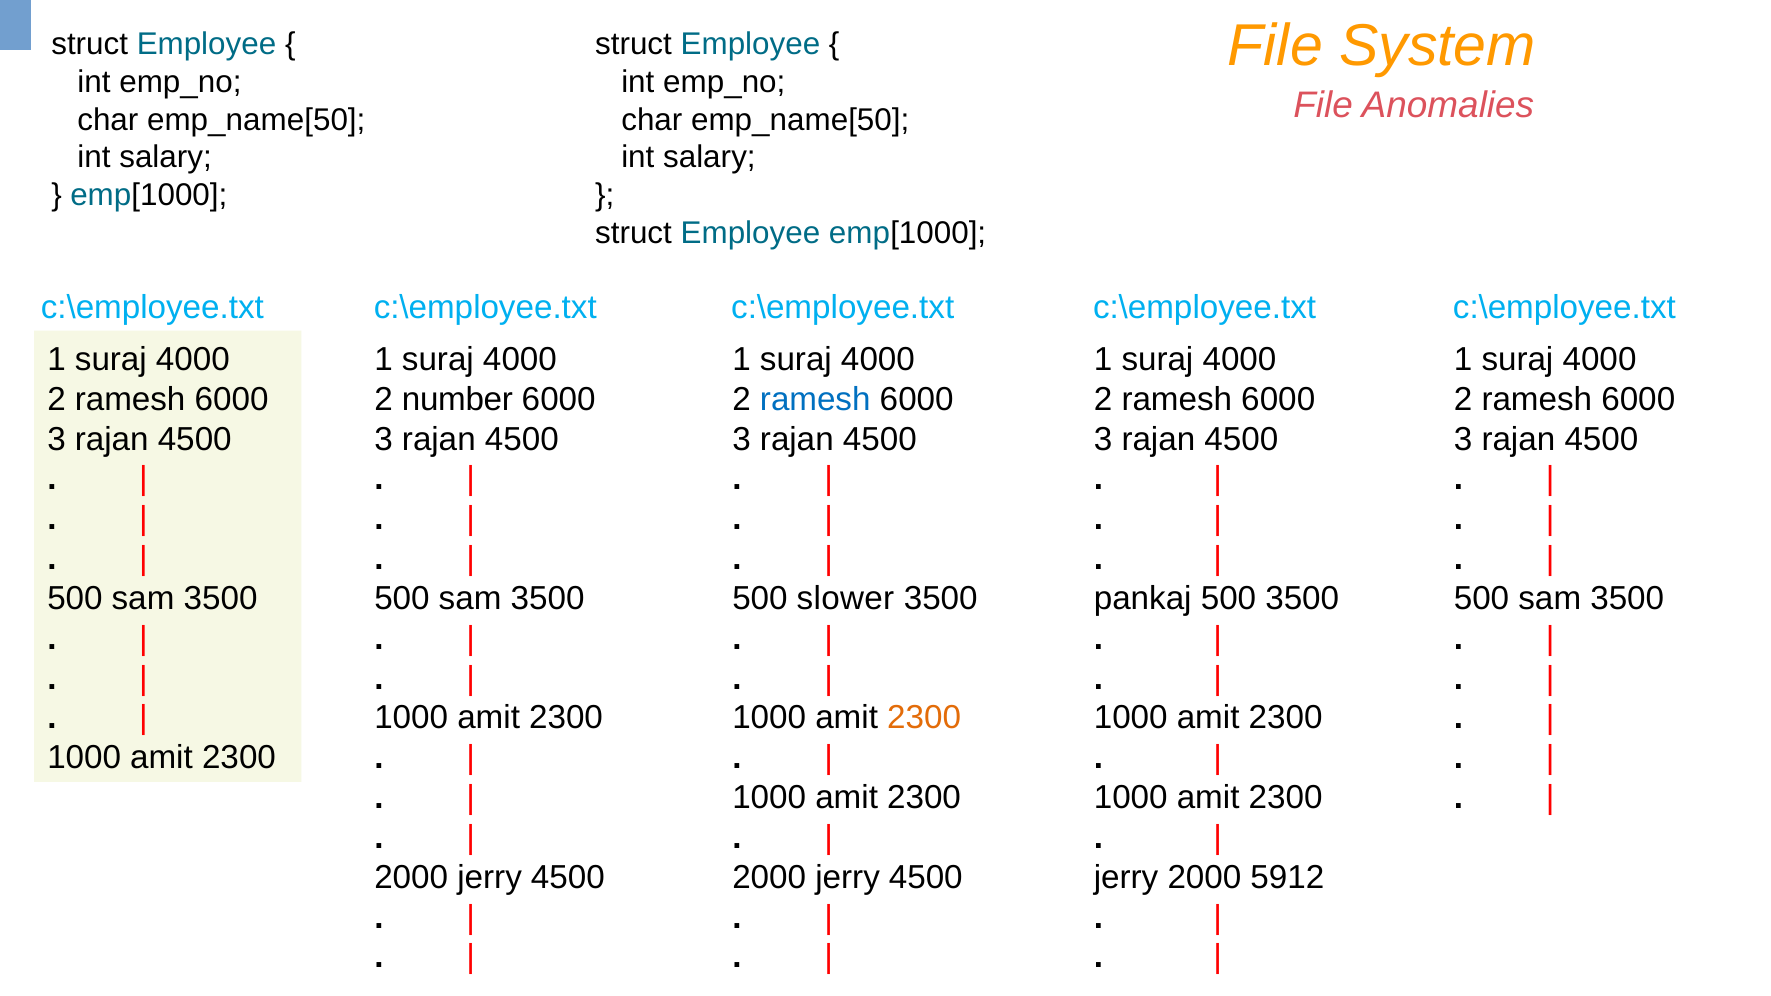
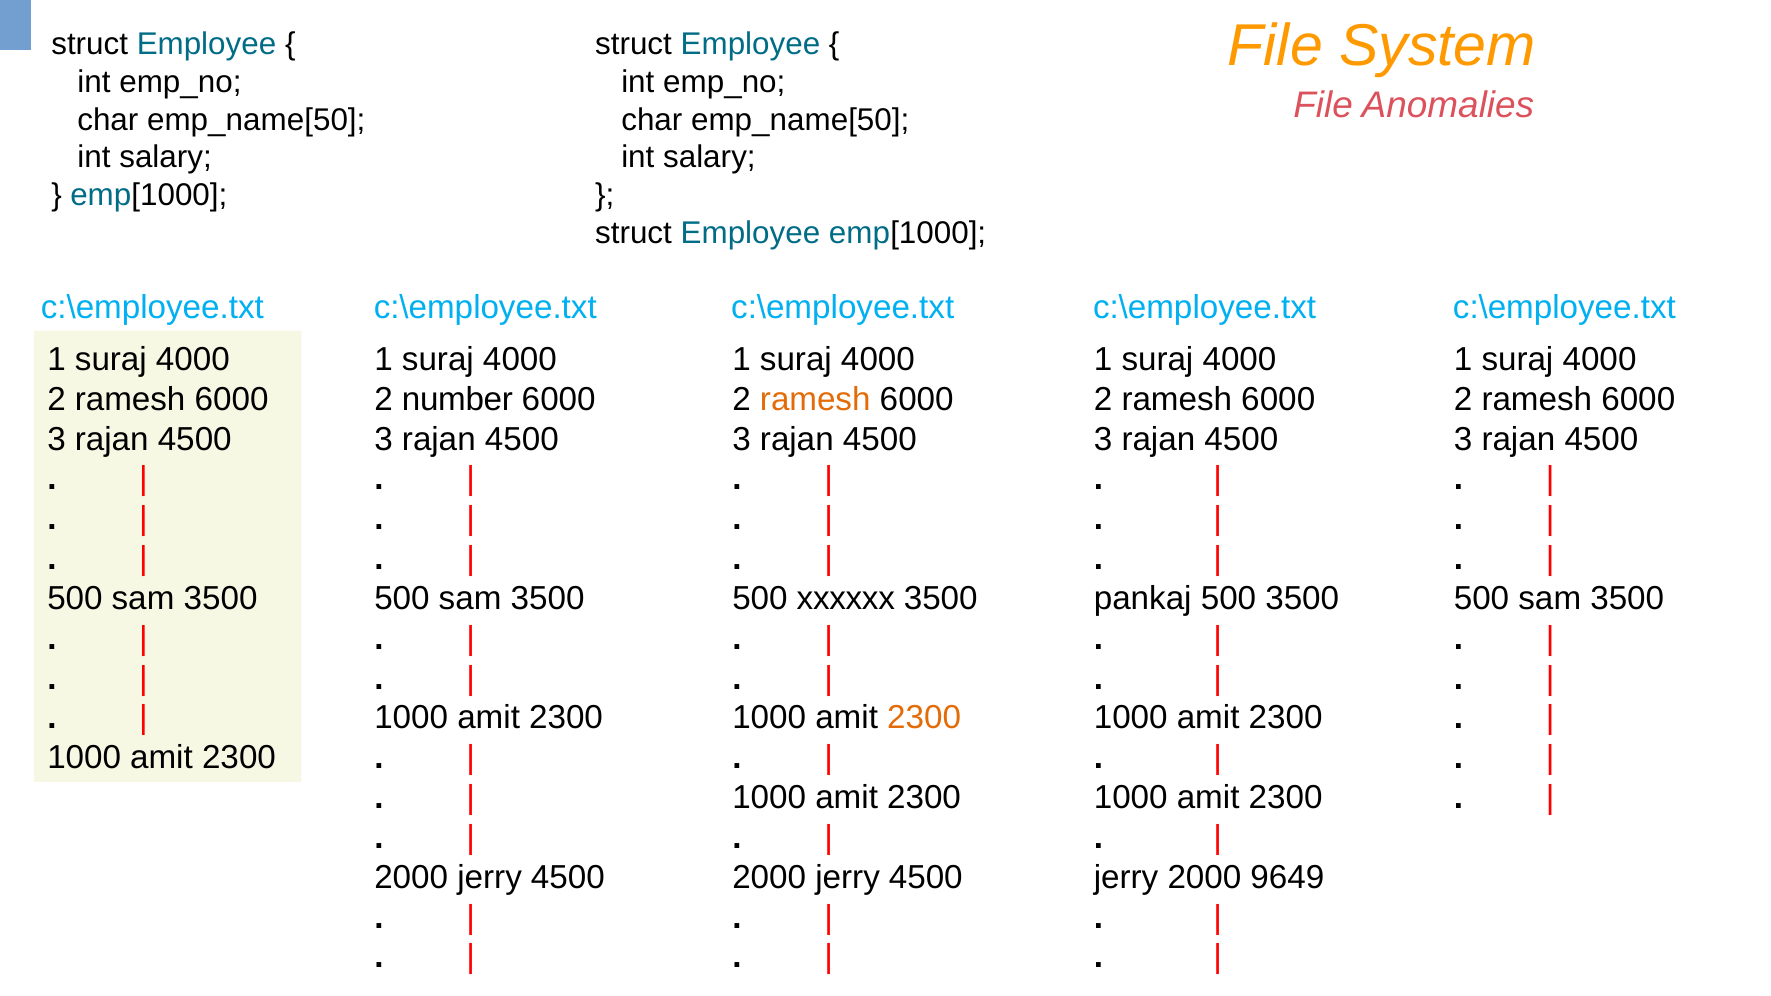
ramesh colour: blue -> orange (815, 399)
slower: slower -> xxxxxx (846, 599)
5912: 5912 -> 9649 (1287, 877)
